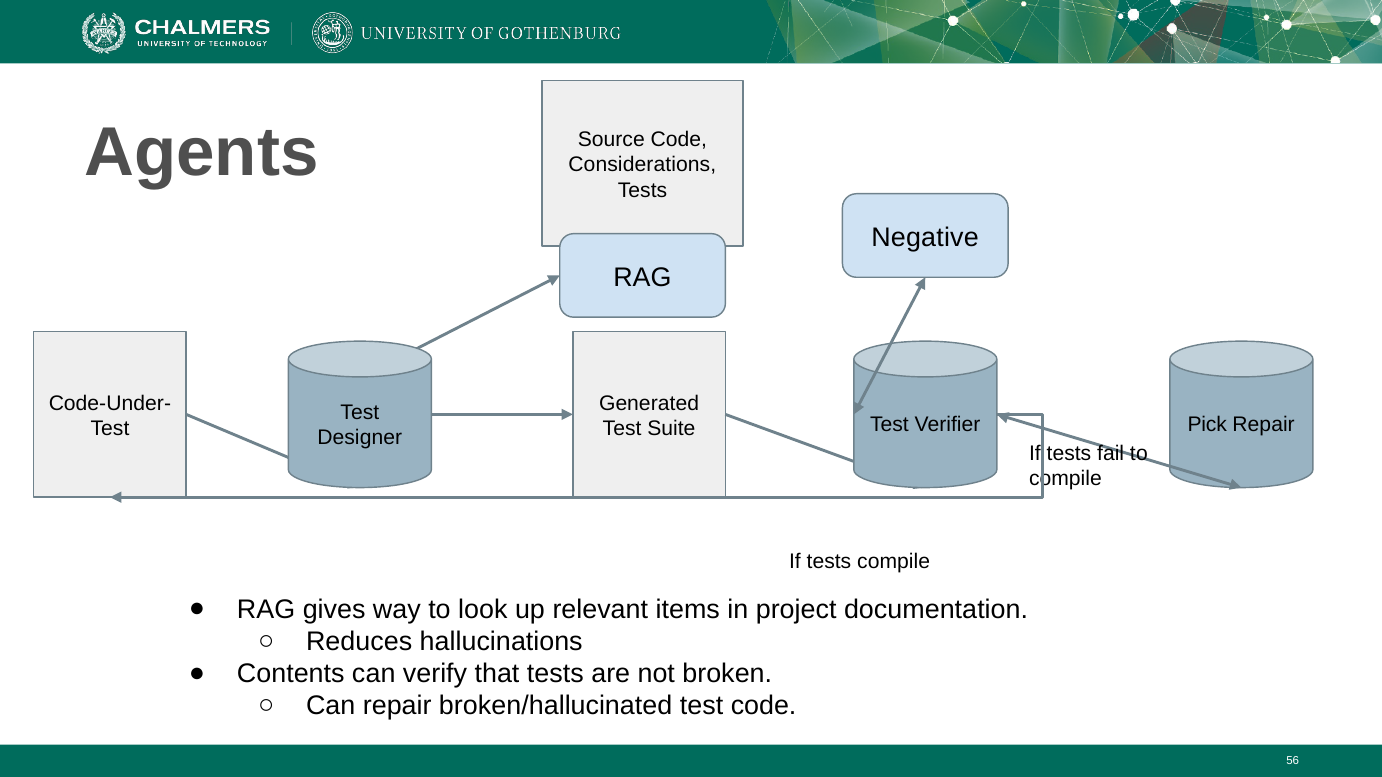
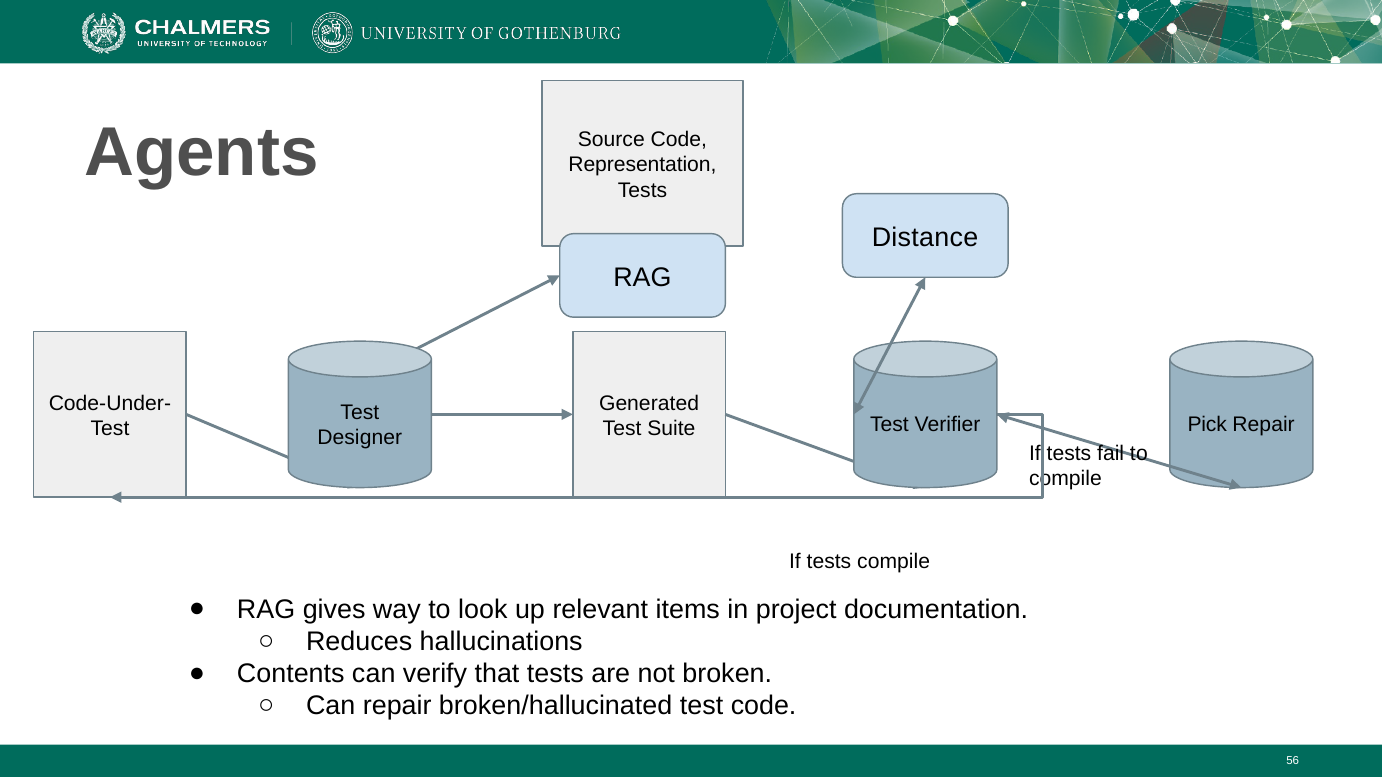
Considerations: Considerations -> Representation (642, 165)
Negative: Negative -> Distance (925, 237)
